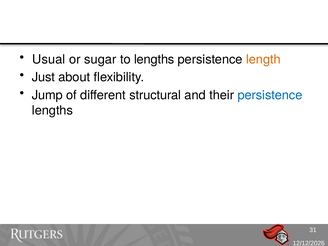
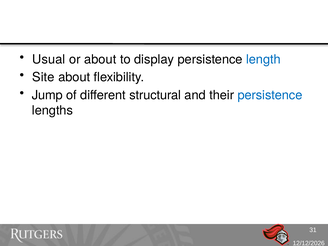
or sugar: sugar -> about (100, 59)
to lengths: lengths -> display (154, 59)
length colour: orange -> blue (263, 59)
Just: Just -> Site (43, 77)
